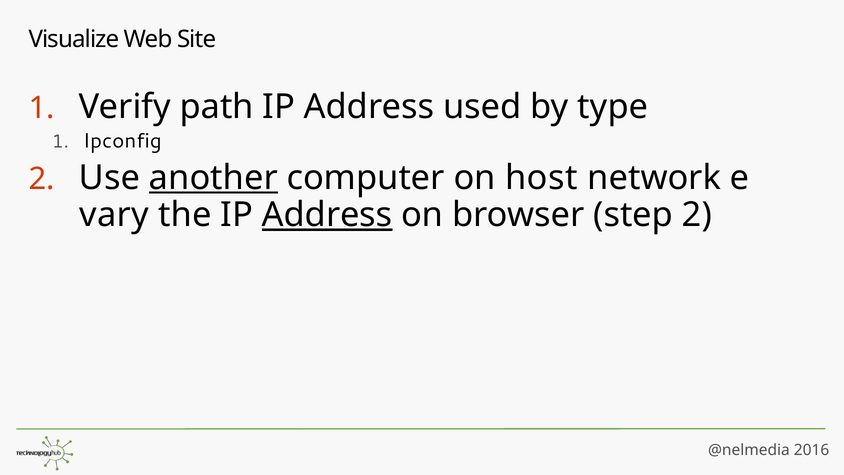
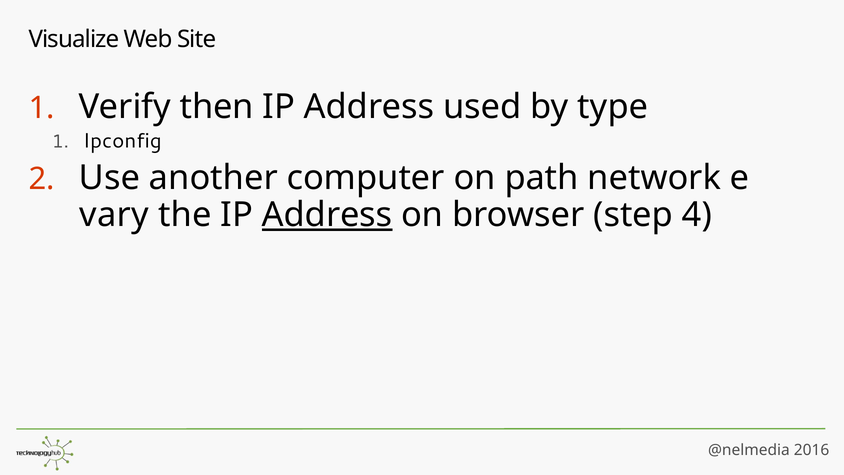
path: path -> then (217, 107)
another underline: present -> none (213, 178)
host: host -> path (542, 178)
step 2: 2 -> 4 (697, 215)
